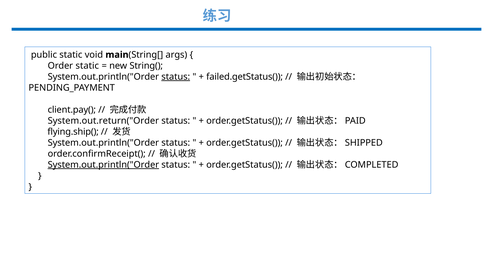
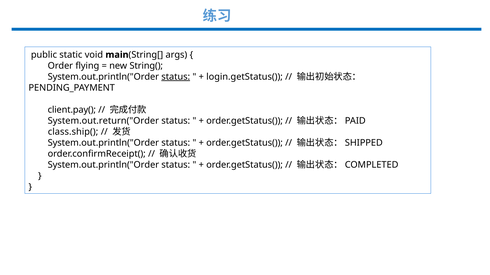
Order static: static -> flying (87, 66)
failed.getStatus(: failed.getStatus( -> login.getStatus( (245, 77)
flying.ship(: flying.ship( -> class.ship( (73, 132)
System.out.println("Order underline: present -> none (103, 165)
